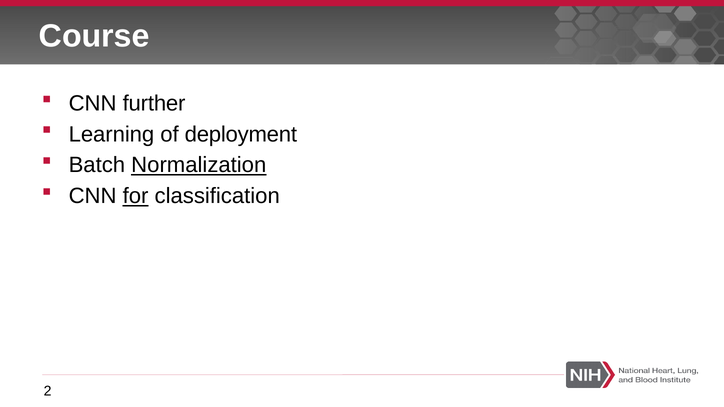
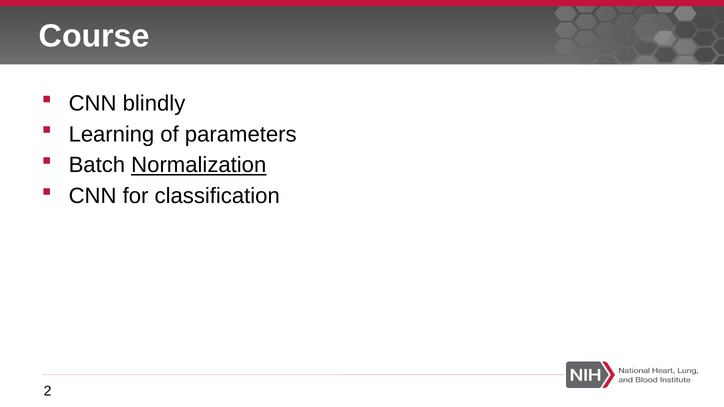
further: further -> blindly (154, 103)
deployment: deployment -> parameters (241, 134)
for underline: present -> none (136, 196)
